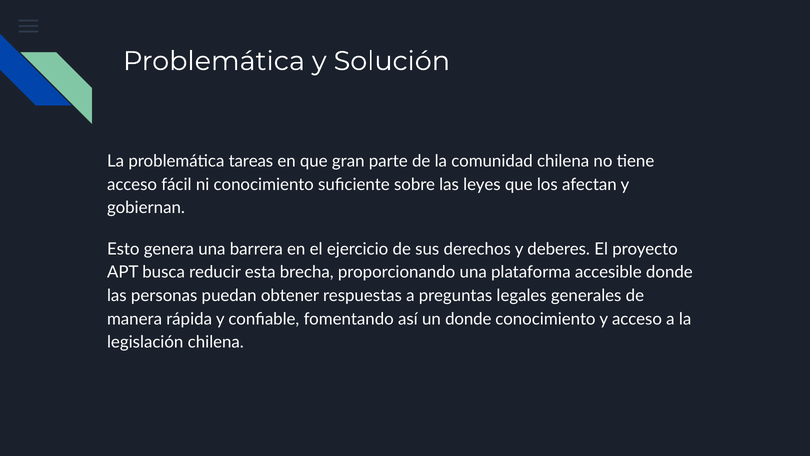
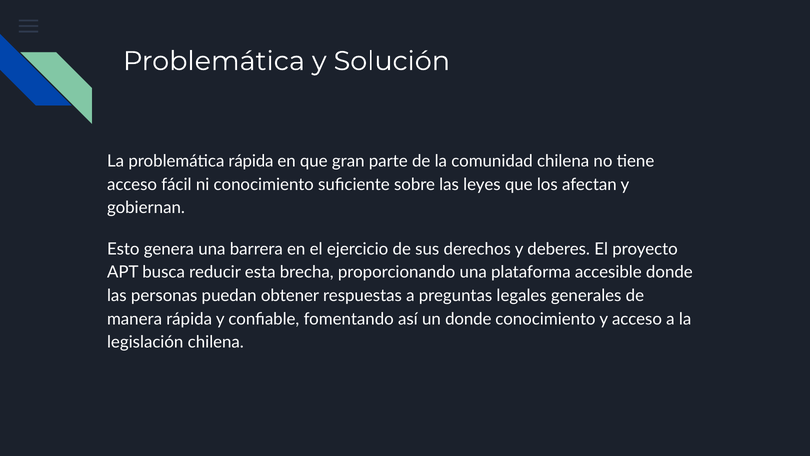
problemática tareas: tareas -> rápida (251, 161)
